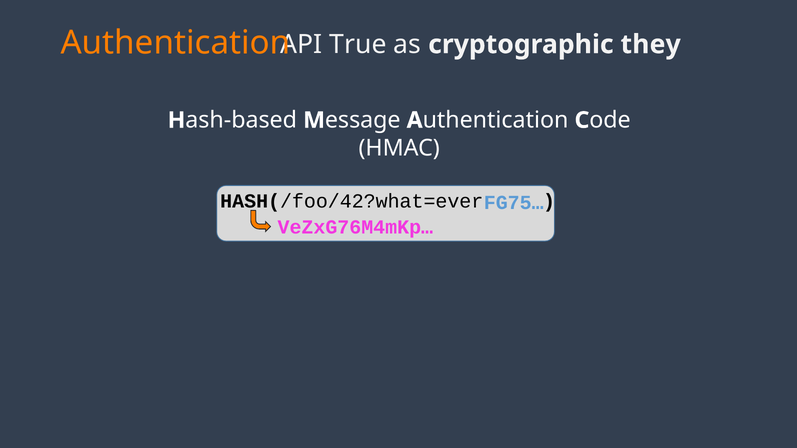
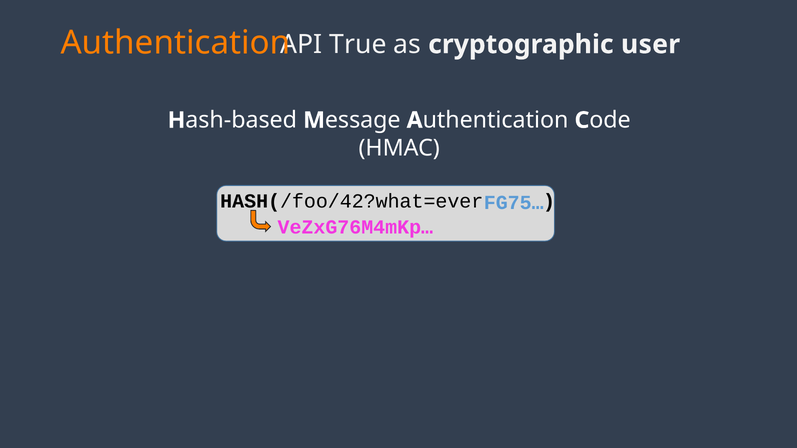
they: they -> user (651, 44)
